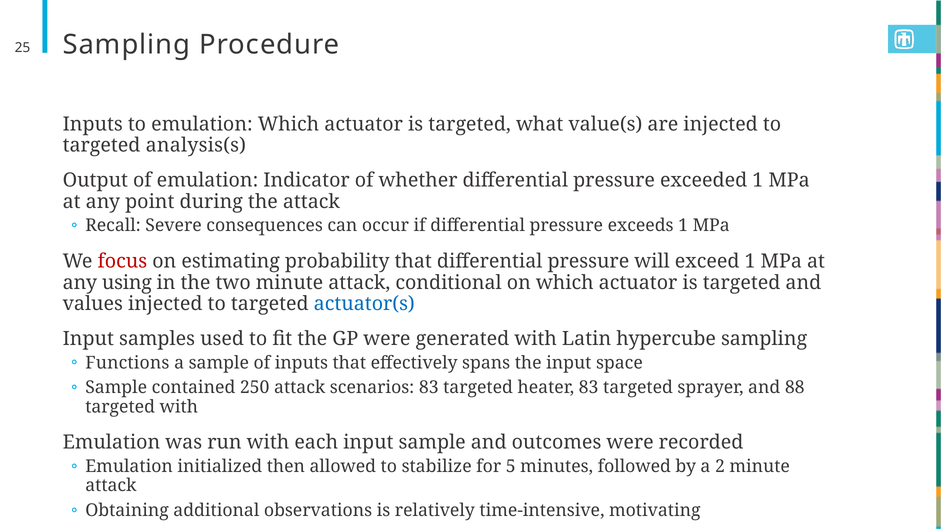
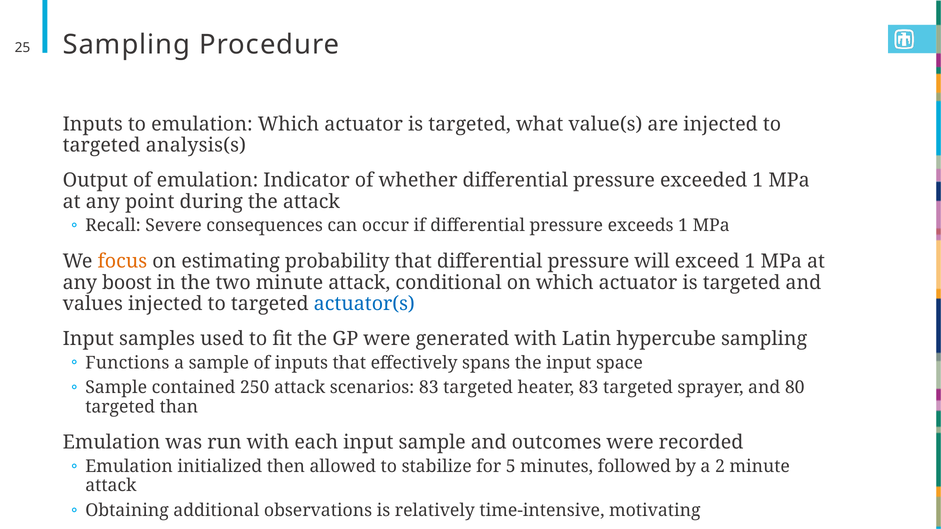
focus colour: red -> orange (122, 262)
using: using -> boost (127, 283)
88: 88 -> 80 (795, 388)
targeted with: with -> than (179, 407)
